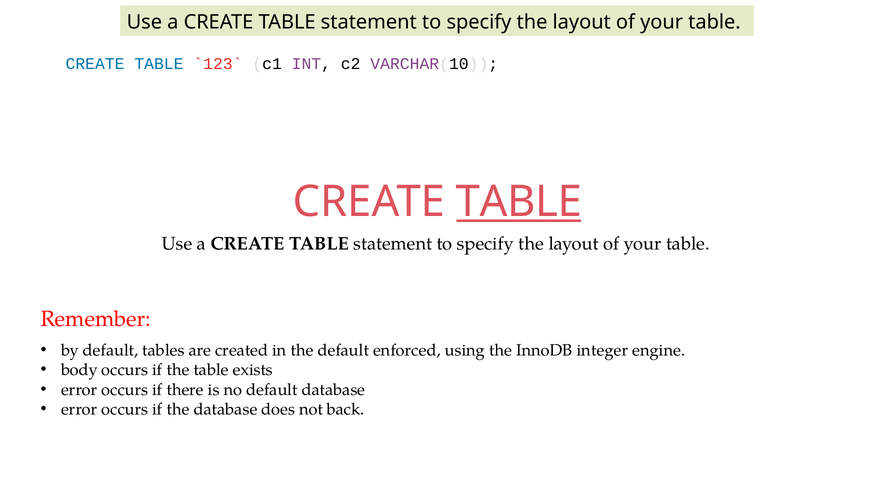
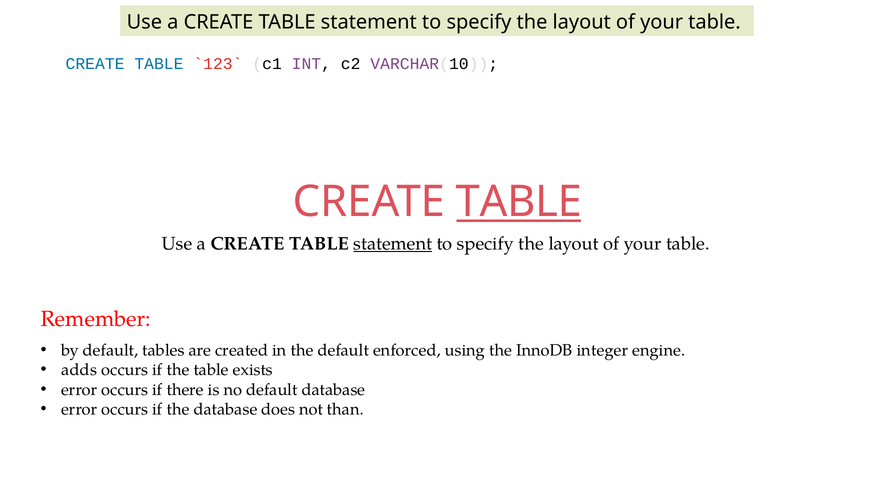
statement underline: none -> present (393, 243)
body: body -> adds (79, 370)
back: back -> than (345, 409)
